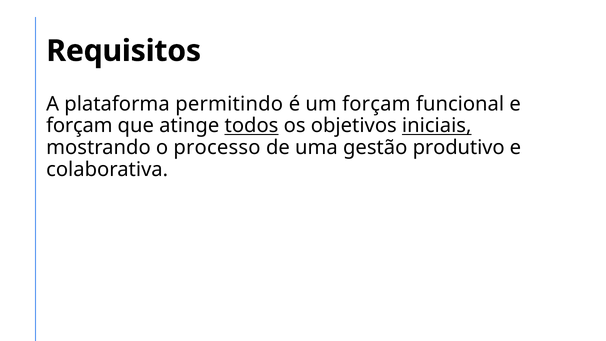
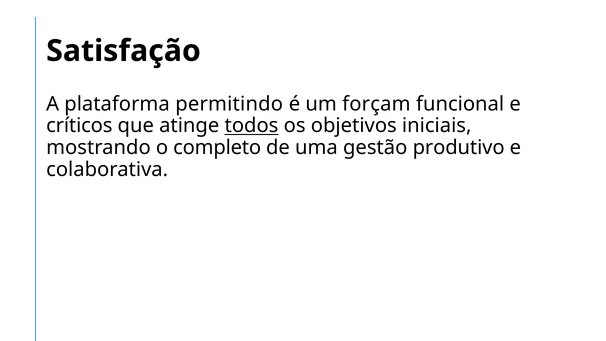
Requisitos: Requisitos -> Satisfação (124, 51)
forçam: forçam -> críticos (79, 126)
iniciais underline: present -> none (437, 126)
processo: processo -> completo (217, 147)
